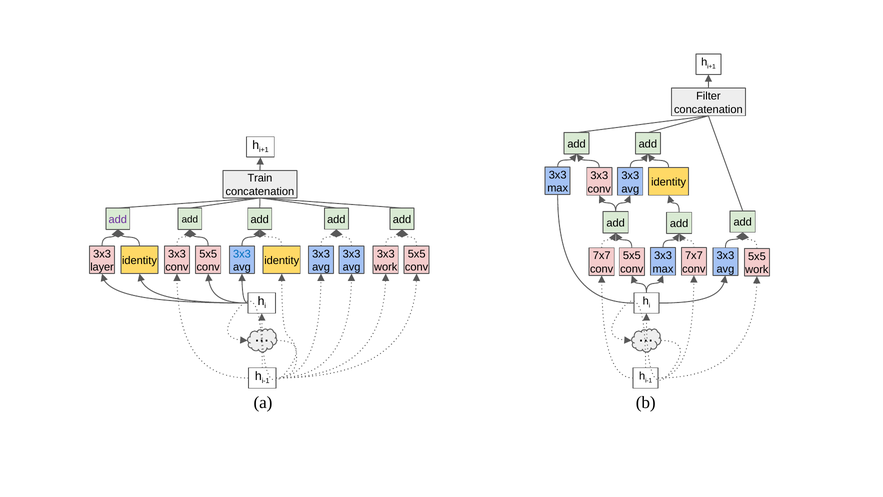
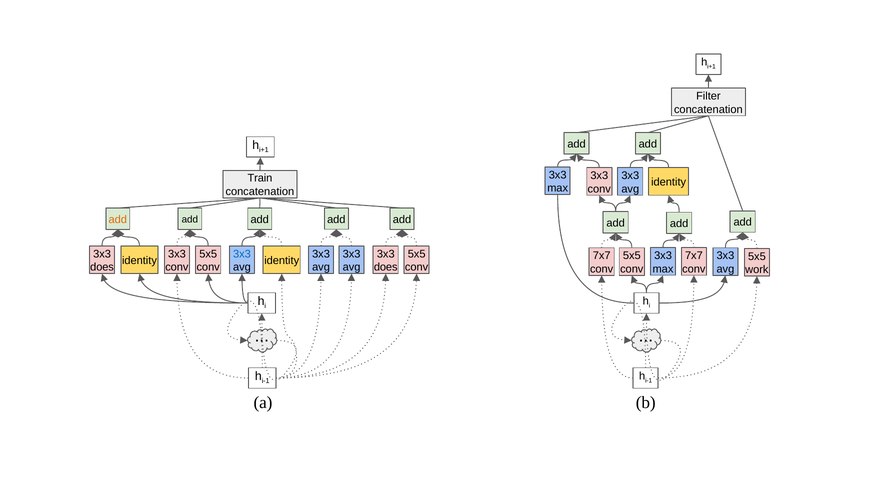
add colour: purple -> orange (118, 219)
work: work -> does (386, 267)
layer: layer -> does (102, 267)
